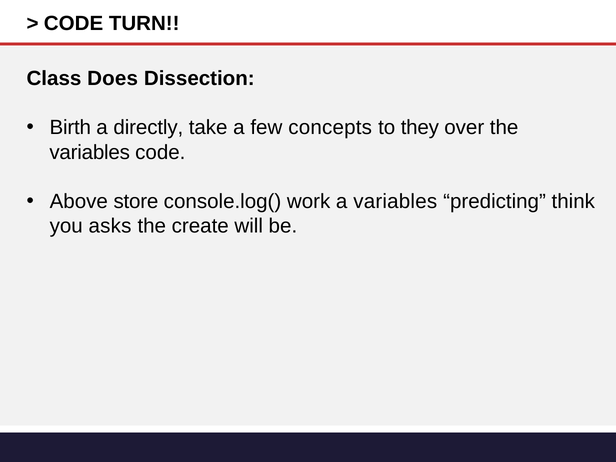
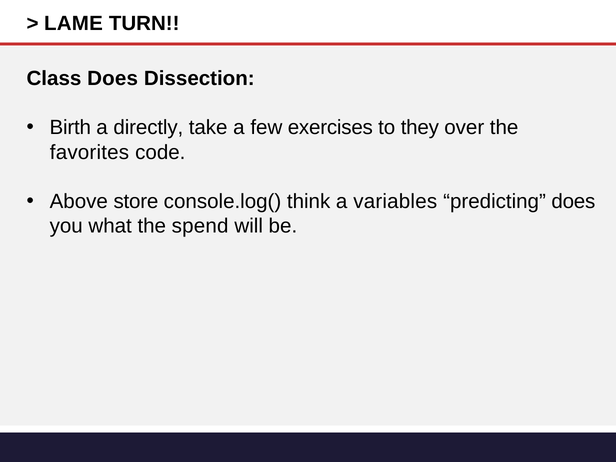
CODE: CODE -> LAME (73, 23)
concepts: concepts -> exercises (330, 128)
variables: variables -> favorites (89, 152)
work: work -> think (309, 202)
predicting think: think -> does (573, 202)
asks: asks -> what (110, 226)
create: create -> spend (200, 226)
